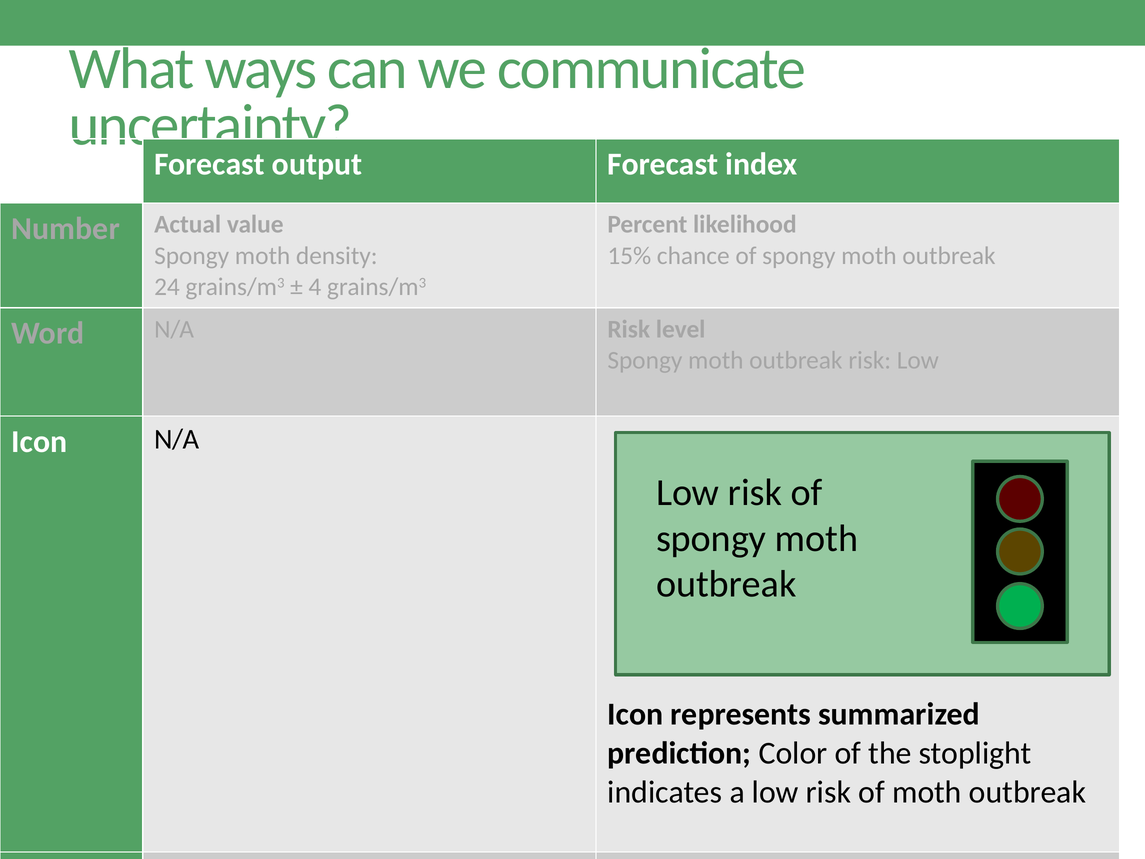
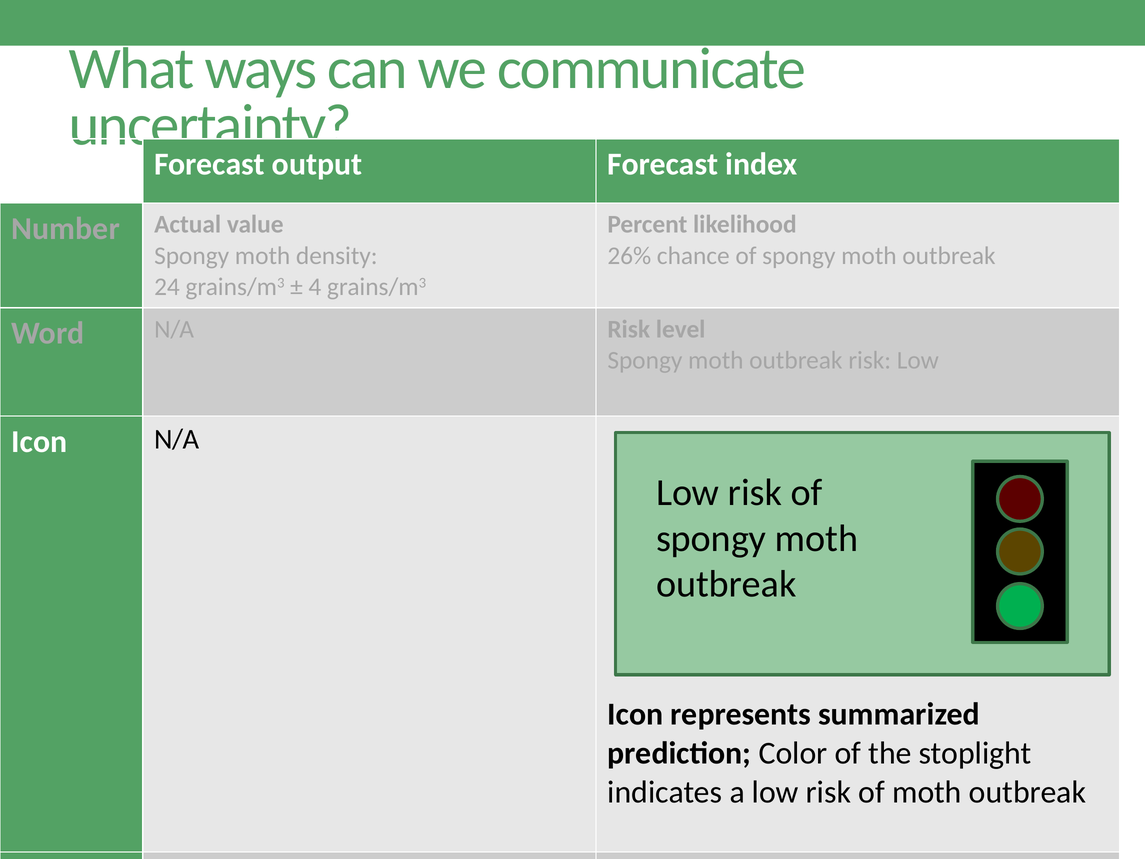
15%: 15% -> 26% (629, 256)
